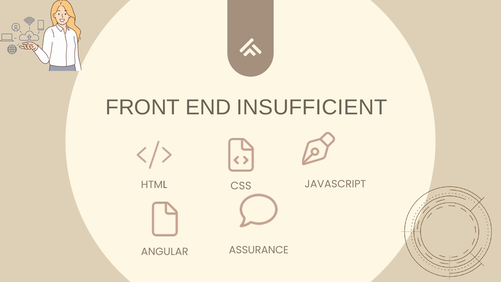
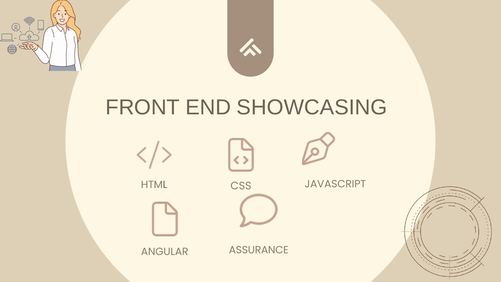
INSUFFICIENT: INSUFFICIENT -> SHOWCASING (312, 107)
